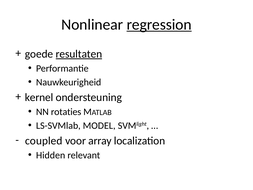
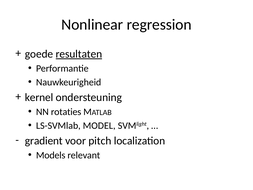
regression underline: present -> none (159, 24)
coupled: coupled -> gradient (44, 140)
array: array -> pitch (100, 140)
Hidden: Hidden -> Models (51, 155)
